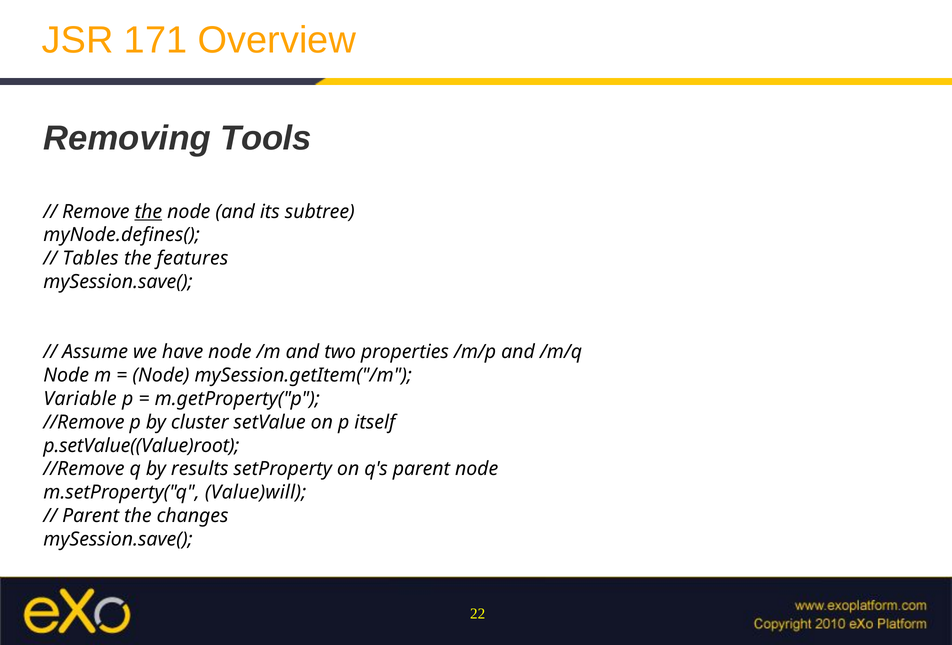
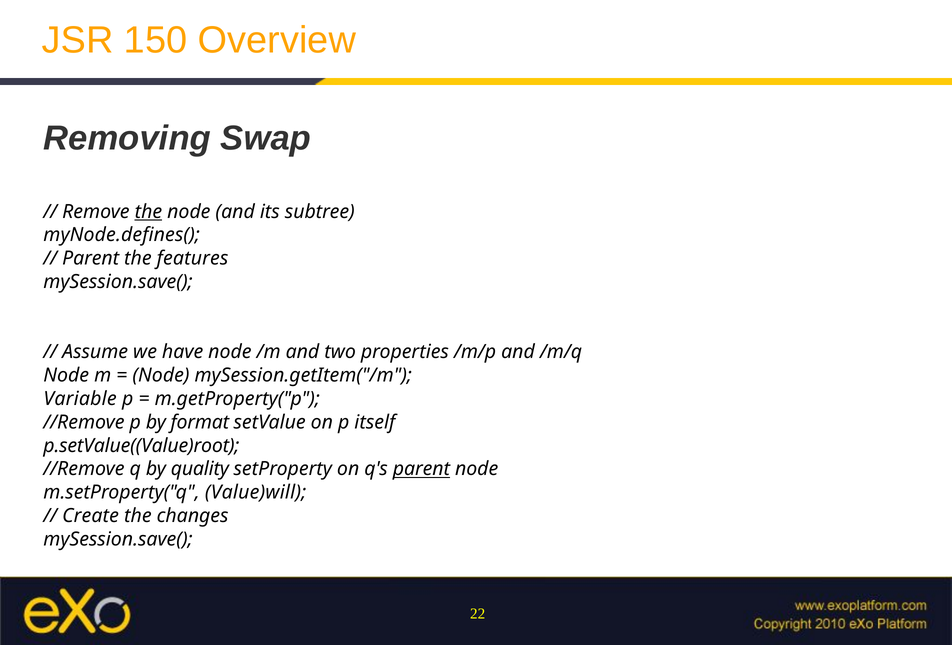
171: 171 -> 150 (156, 40)
Tools: Tools -> Swap (266, 138)
Tables: Tables -> Parent (91, 258)
cluster: cluster -> format (200, 422)
results: results -> quality (200, 469)
parent underline: none -> present (421, 469)
Parent: Parent -> Create (91, 516)
